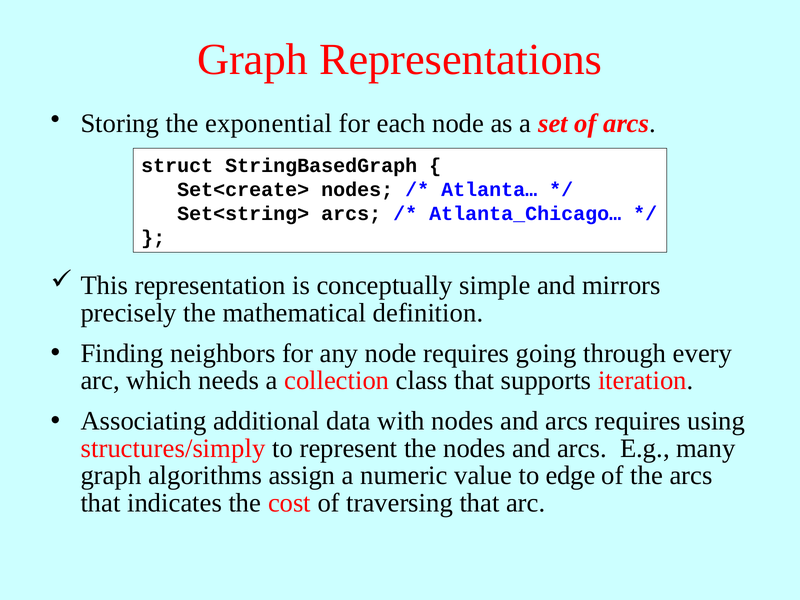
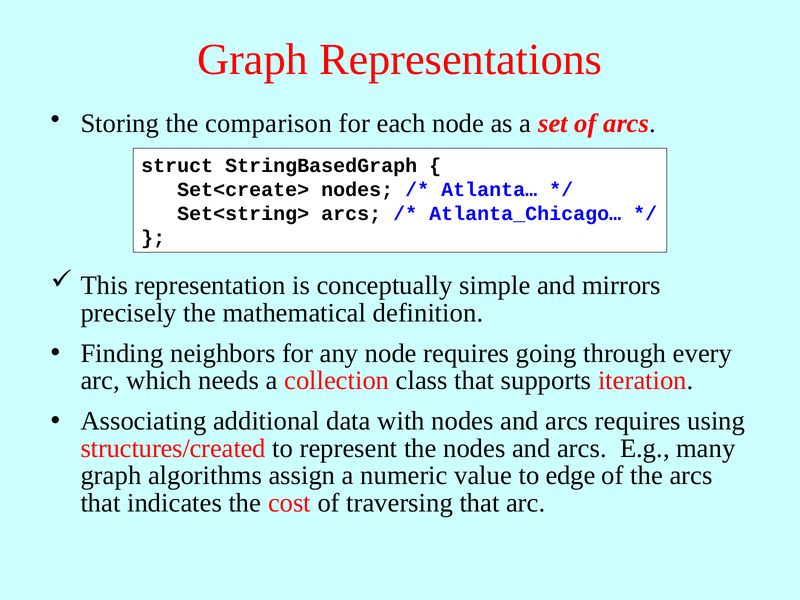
exponential: exponential -> comparison (269, 124)
structures/simply: structures/simply -> structures/created (173, 448)
